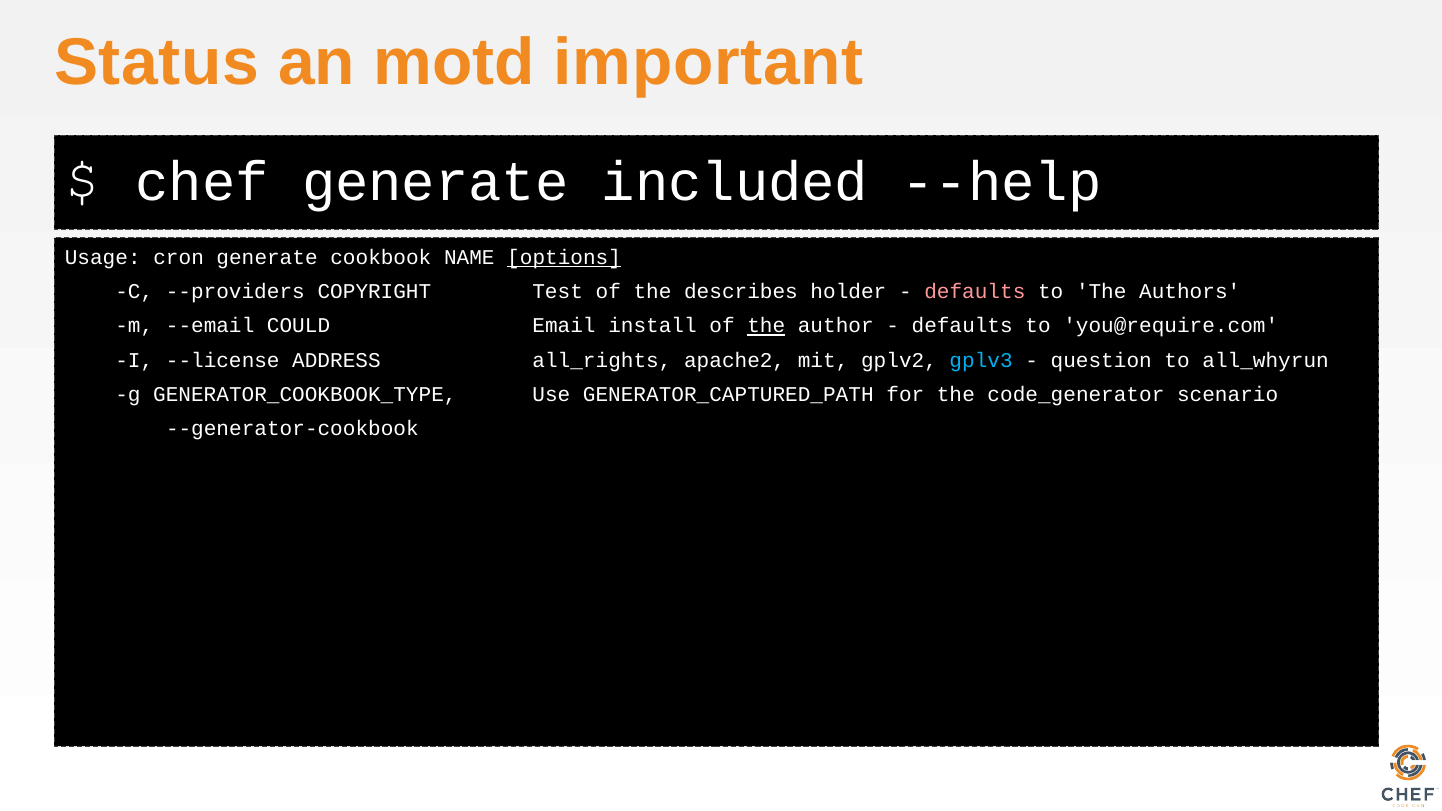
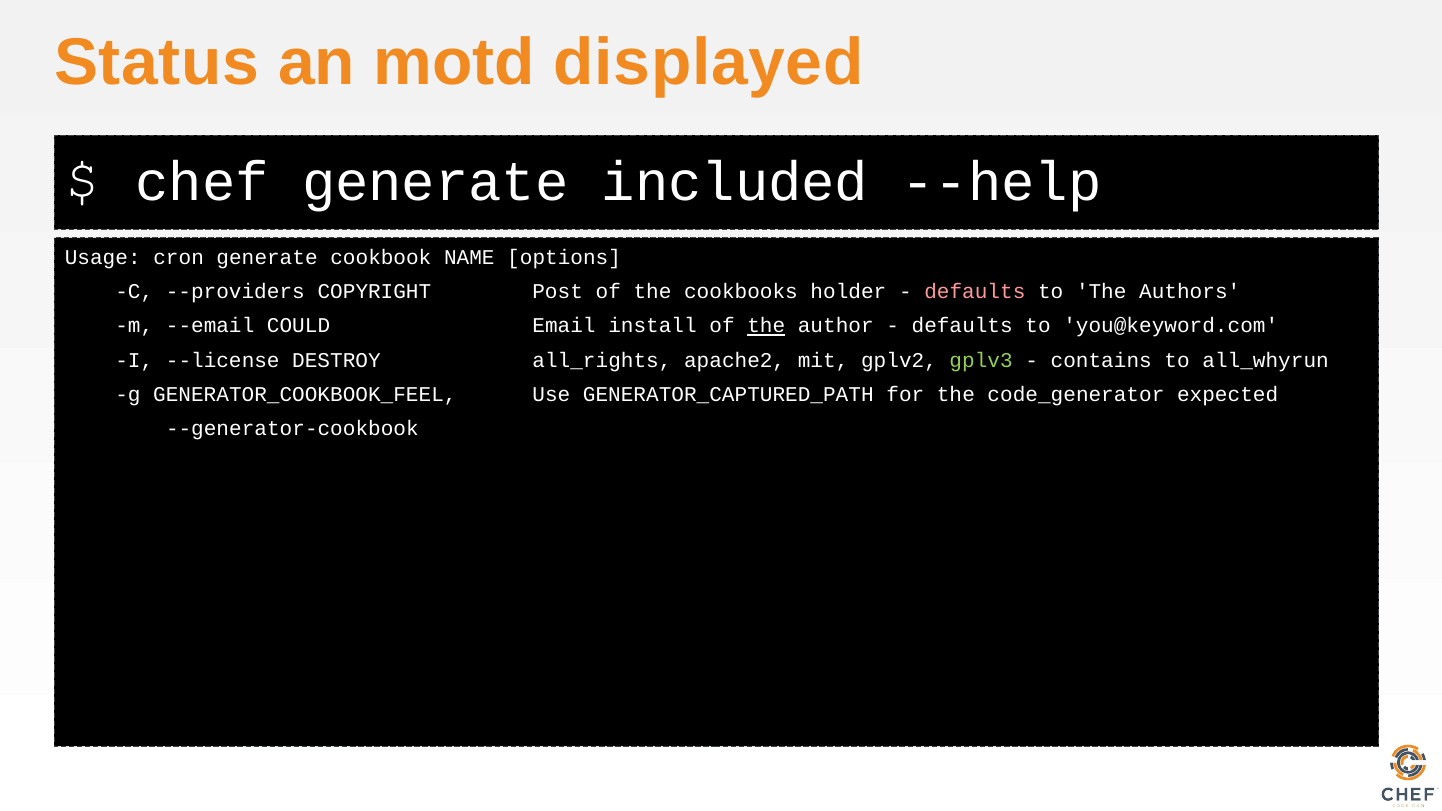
important: important -> displayed (709, 62)
options underline: present -> none (564, 257)
Test: Test -> Post (558, 292)
describes: describes -> cookbooks (741, 292)
you@require.com: you@require.com -> you@keyword.com (1171, 326)
ADDRESS: ADDRESS -> DESTROY (336, 360)
gplv3 colour: light blue -> light green (981, 360)
question: question -> contains (1101, 360)
GENERATOR_COOKBOOK_TYPE: GENERATOR_COOKBOOK_TYPE -> GENERATOR_COOKBOOK_FEEL (305, 395)
scenario: scenario -> expected (1228, 395)
